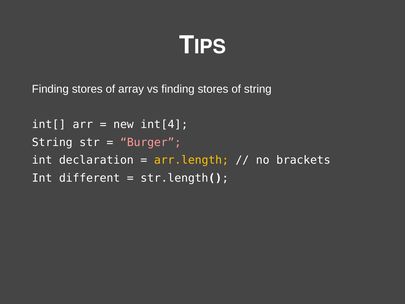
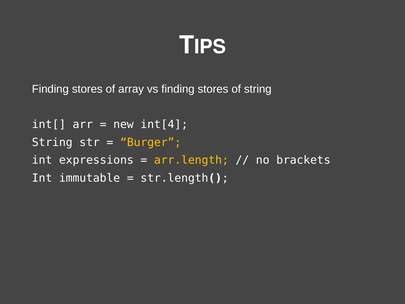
Burger colour: pink -> yellow (151, 142)
declaration: declaration -> expressions (96, 160)
different: different -> immutable (90, 178)
